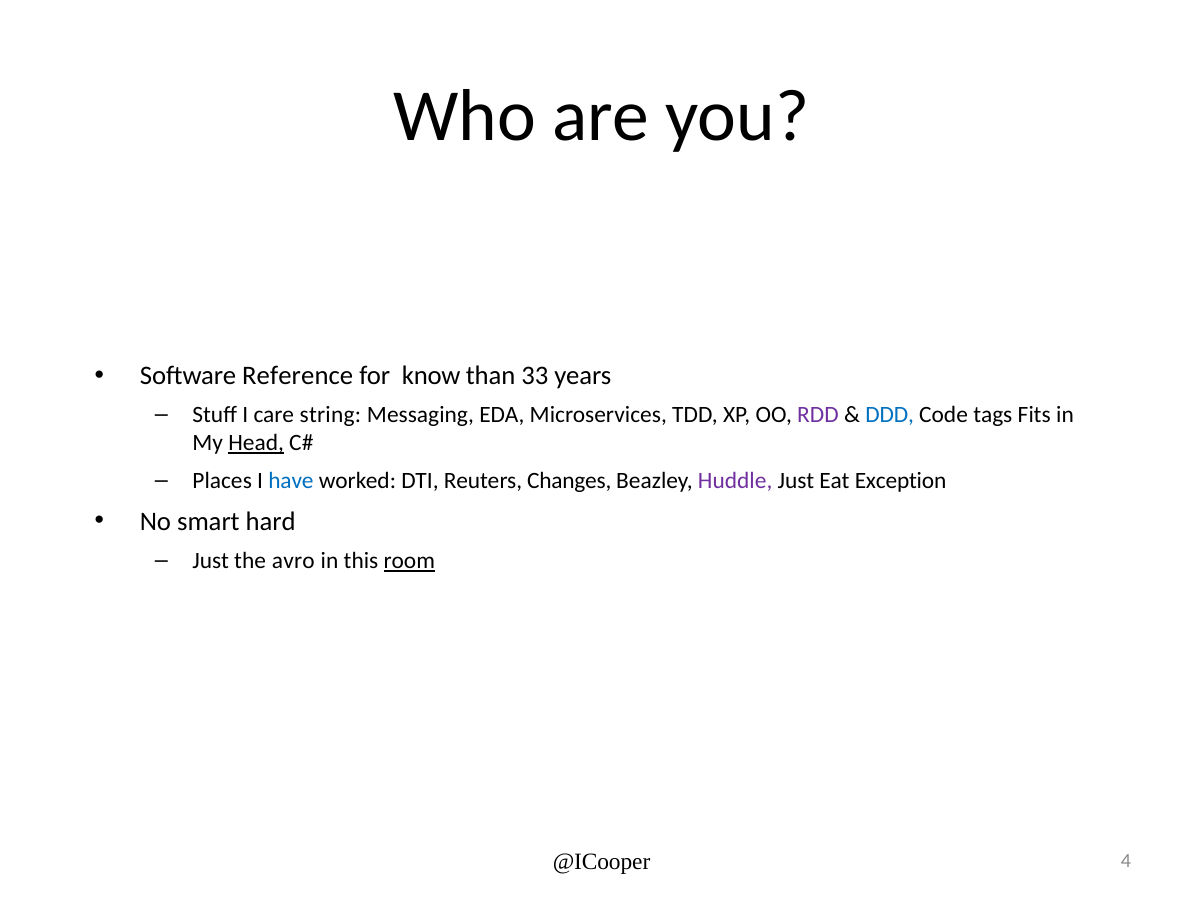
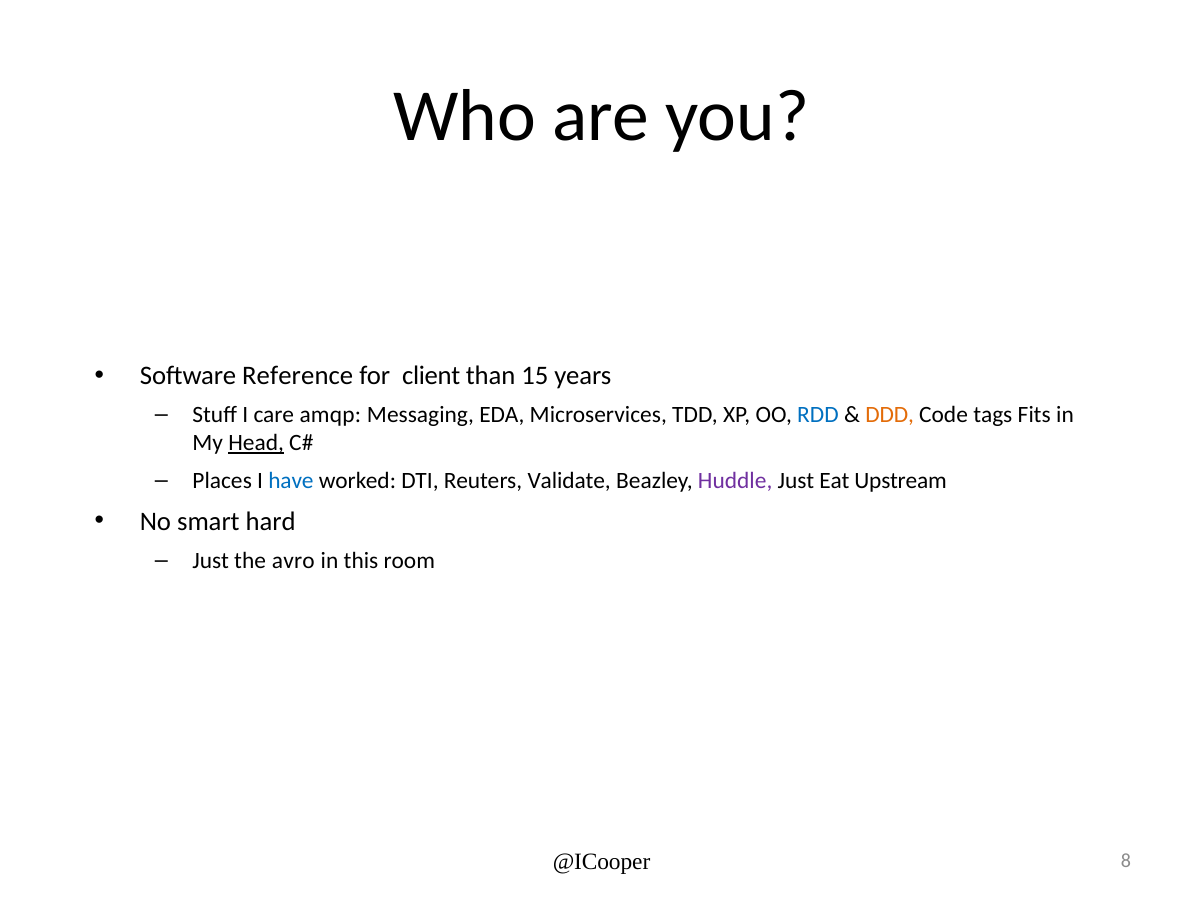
know: know -> client (431, 376)
33: 33 -> 15 (535, 376)
string: string -> amqp (330, 415)
RDD colour: purple -> blue (818, 415)
DDD colour: blue -> orange (890, 415)
Changes: Changes -> Validate (569, 481)
Exception: Exception -> Upstream (901, 481)
room underline: present -> none (409, 561)
4: 4 -> 8 (1126, 861)
